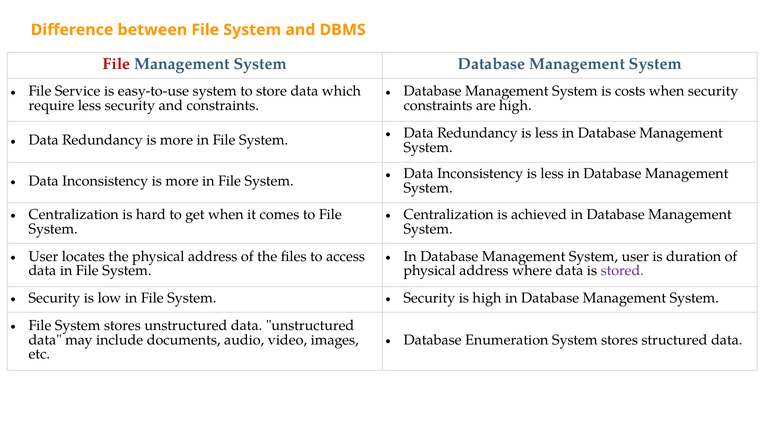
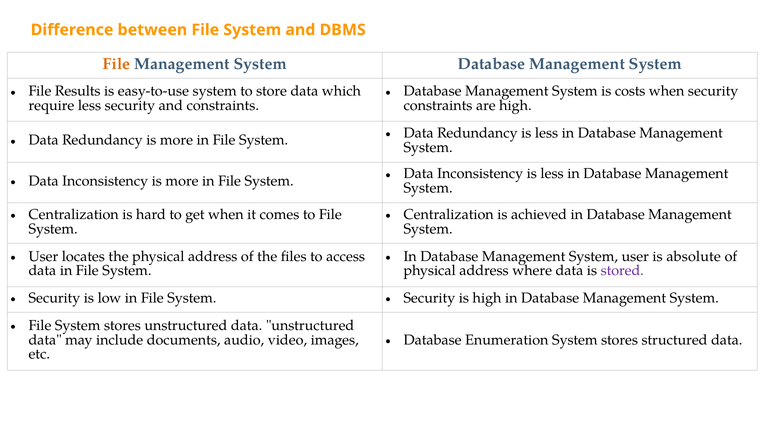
File colour: red -> orange (117, 64)
Service: Service -> Results (78, 91)
duration: duration -> absolute (694, 256)
